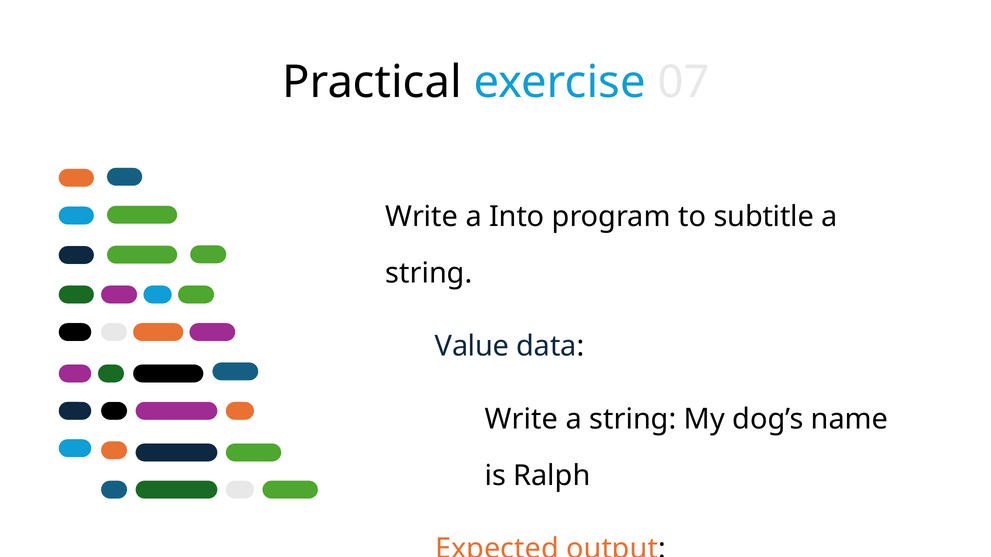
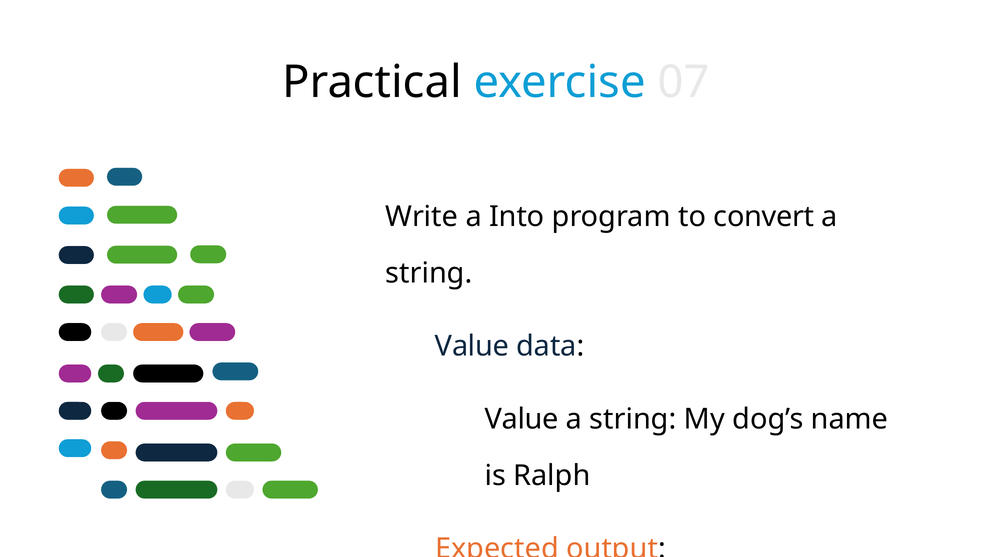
subtitle: subtitle -> convert (764, 217)
Write: Write -> Value (522, 419)
